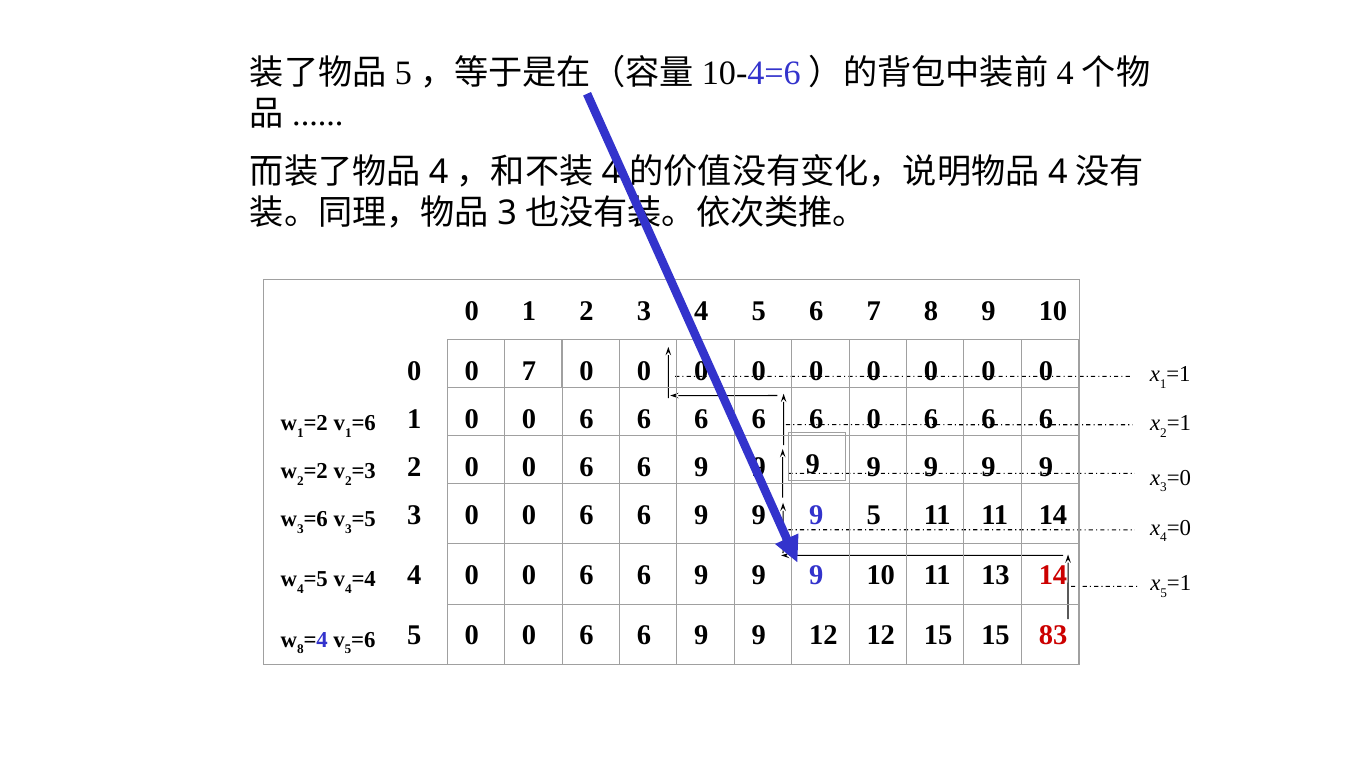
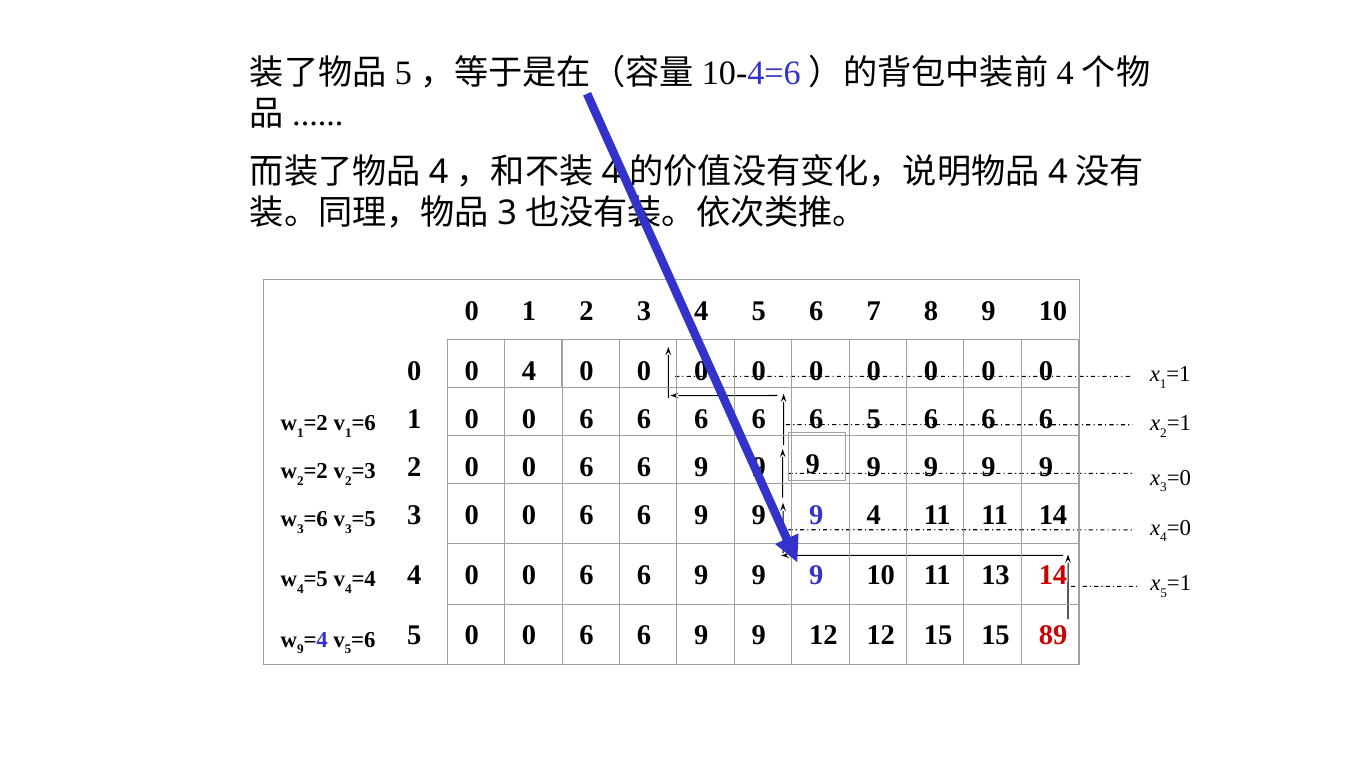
0 7: 7 -> 4 (529, 371)
6 0: 0 -> 5 (874, 419)
9 5: 5 -> 4 (874, 515)
8: 8 -> 9 (300, 650)
83: 83 -> 89 (1053, 636)
